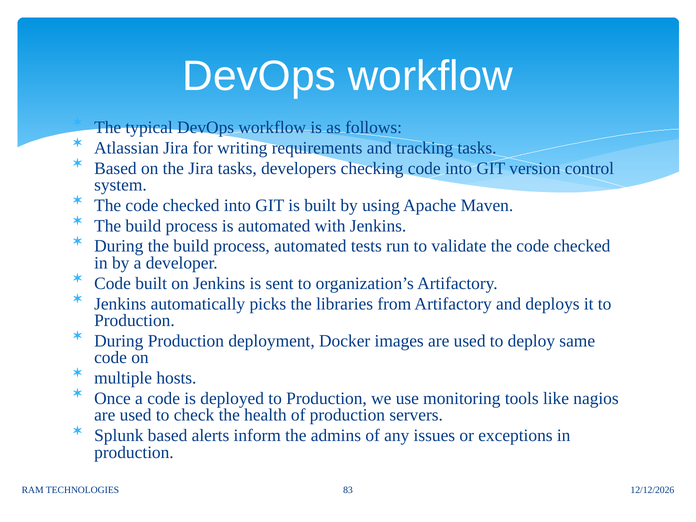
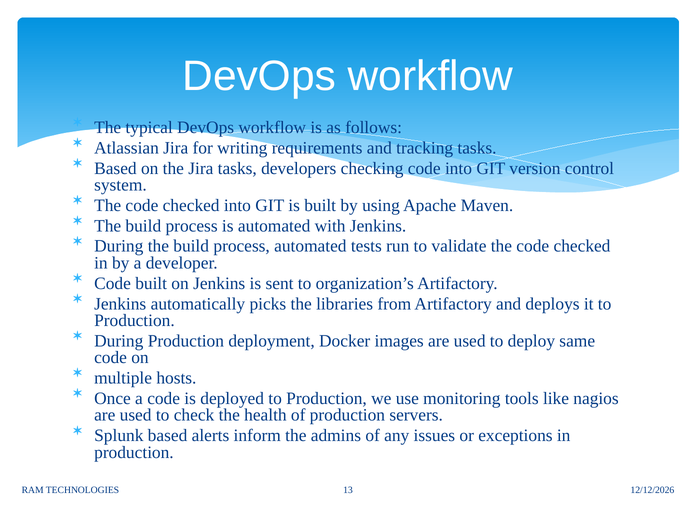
83: 83 -> 13 (348, 490)
